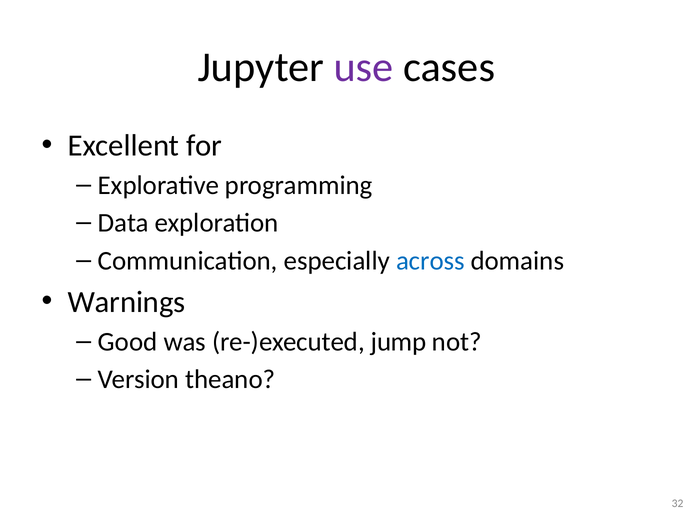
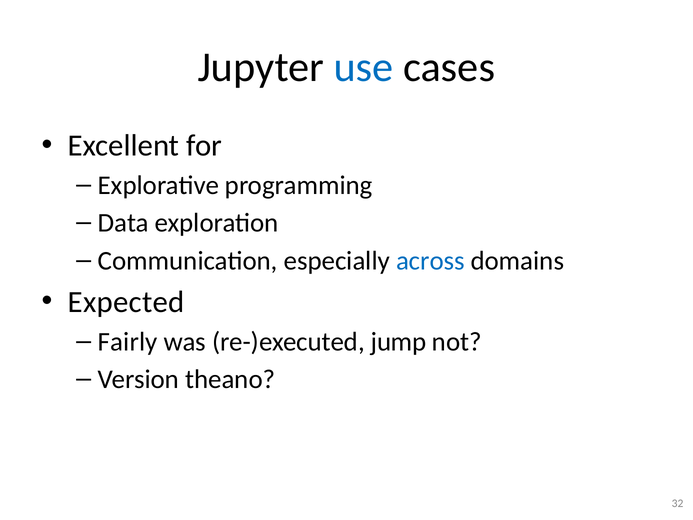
use colour: purple -> blue (364, 67)
Warnings: Warnings -> Expected (126, 302)
Good: Good -> Fairly (128, 342)
